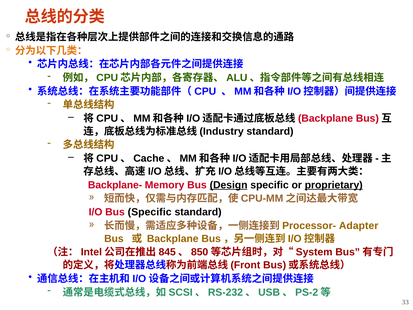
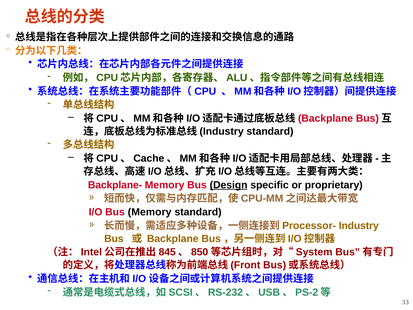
proprietary underline: present -> none (334, 185)
Bus Specific: Specific -> Memory (150, 212)
Adapter: Adapter -> Industry (359, 225)
